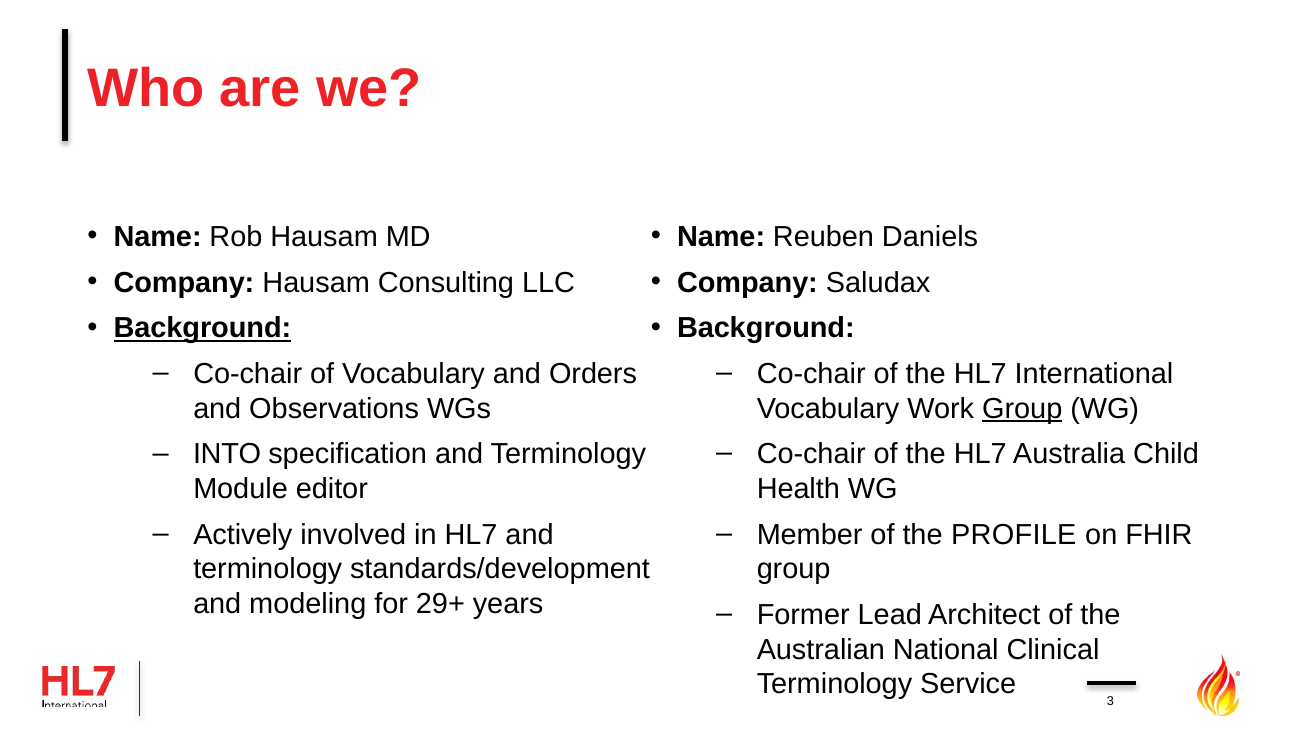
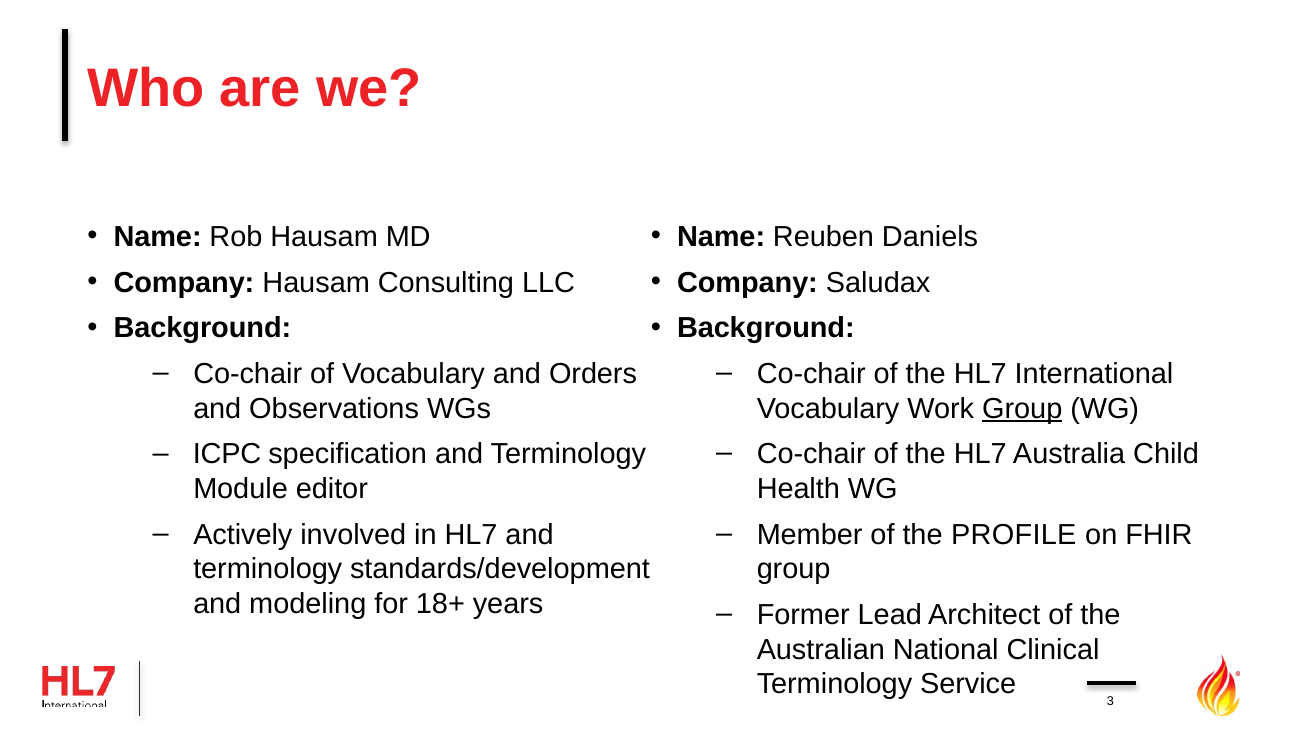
Background underline: present -> none (202, 328)
INTO: INTO -> ICPC (227, 454)
29+: 29+ -> 18+ (440, 603)
